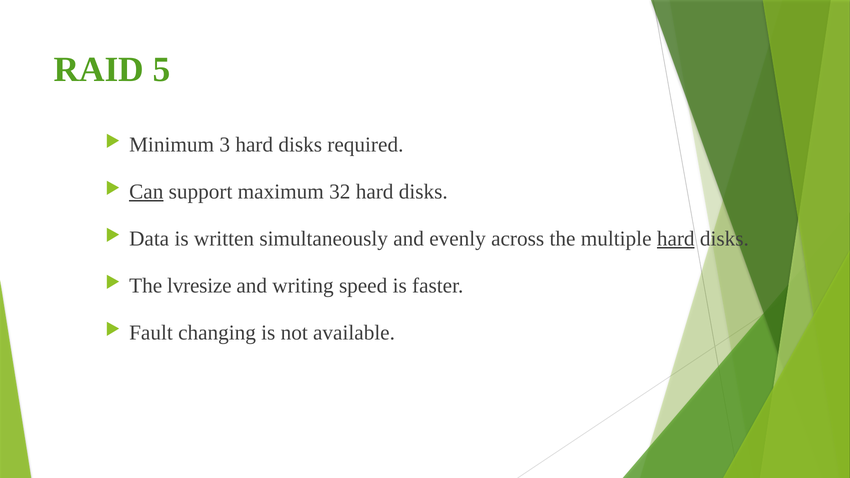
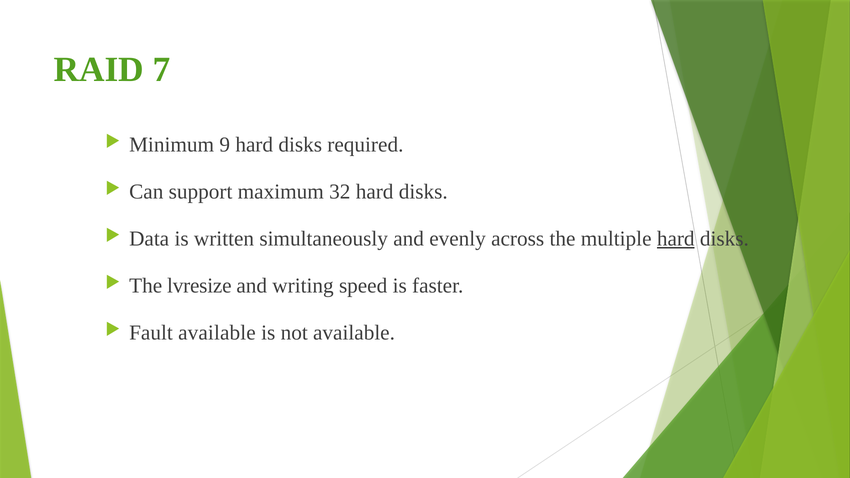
5: 5 -> 7 (162, 69)
3: 3 -> 9 (225, 145)
Can underline: present -> none (146, 192)
Fault changing: changing -> available (217, 333)
